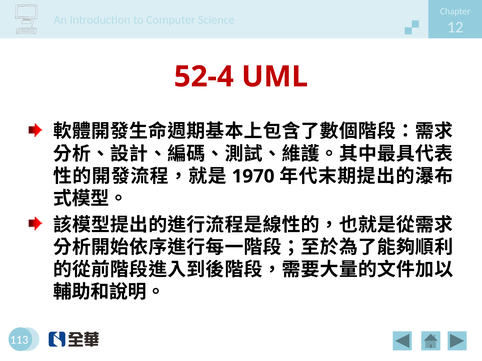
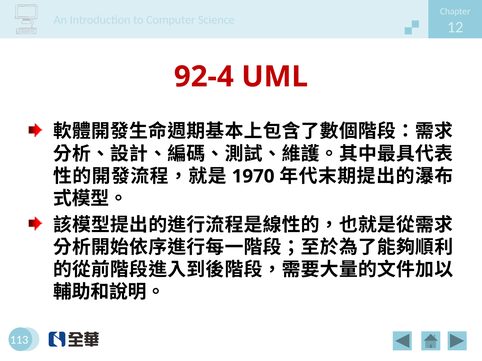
52-4: 52-4 -> 92-4 (204, 77)
